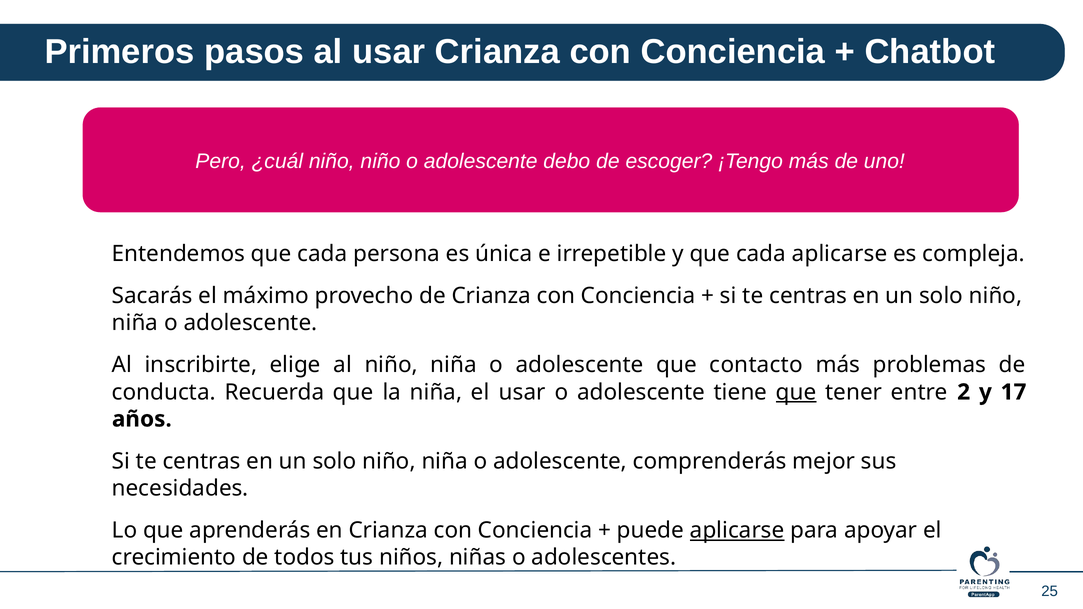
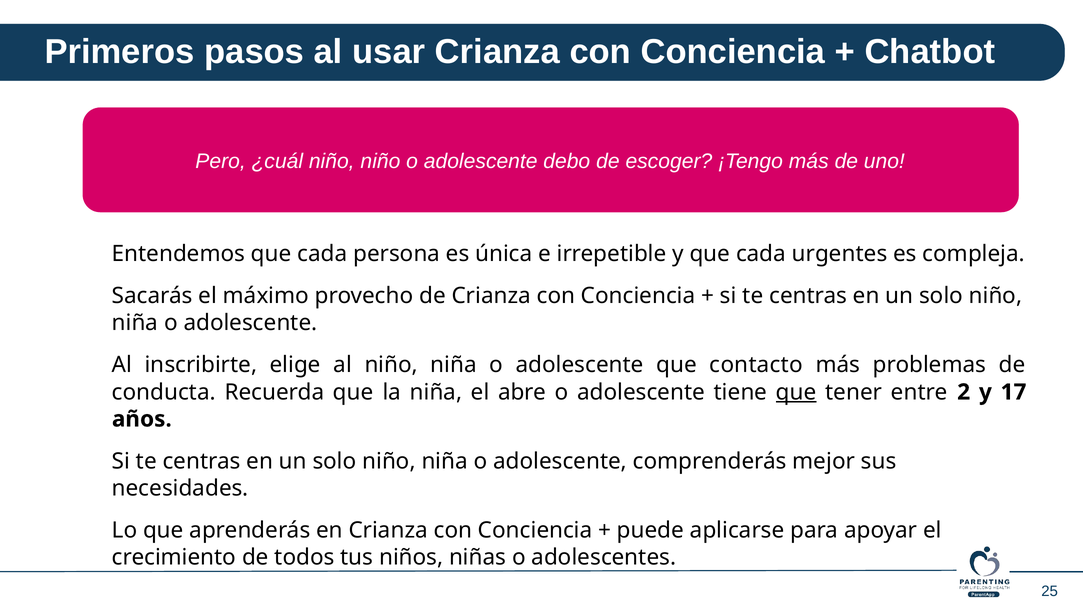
cada aplicarse: aplicarse -> urgentes (840, 254)
el usar: usar -> abre (522, 392)
aplicarse underline: present -> none (737, 531)
